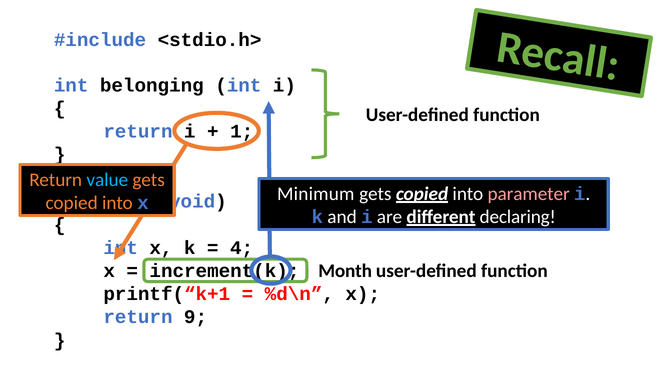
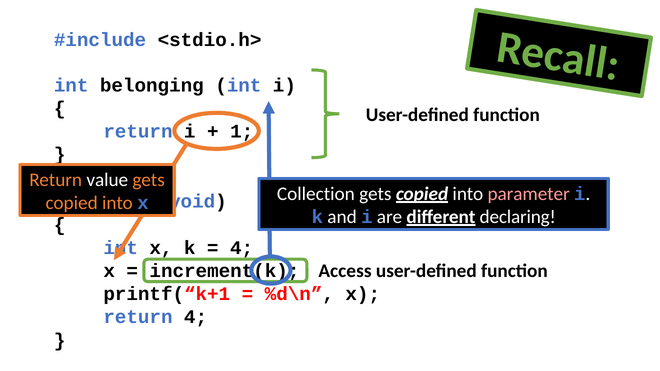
value colour: light blue -> white (107, 180)
Minimum: Minimum -> Collection (316, 194)
Month: Month -> Access (345, 271)
return 9: 9 -> 4 (196, 317)
